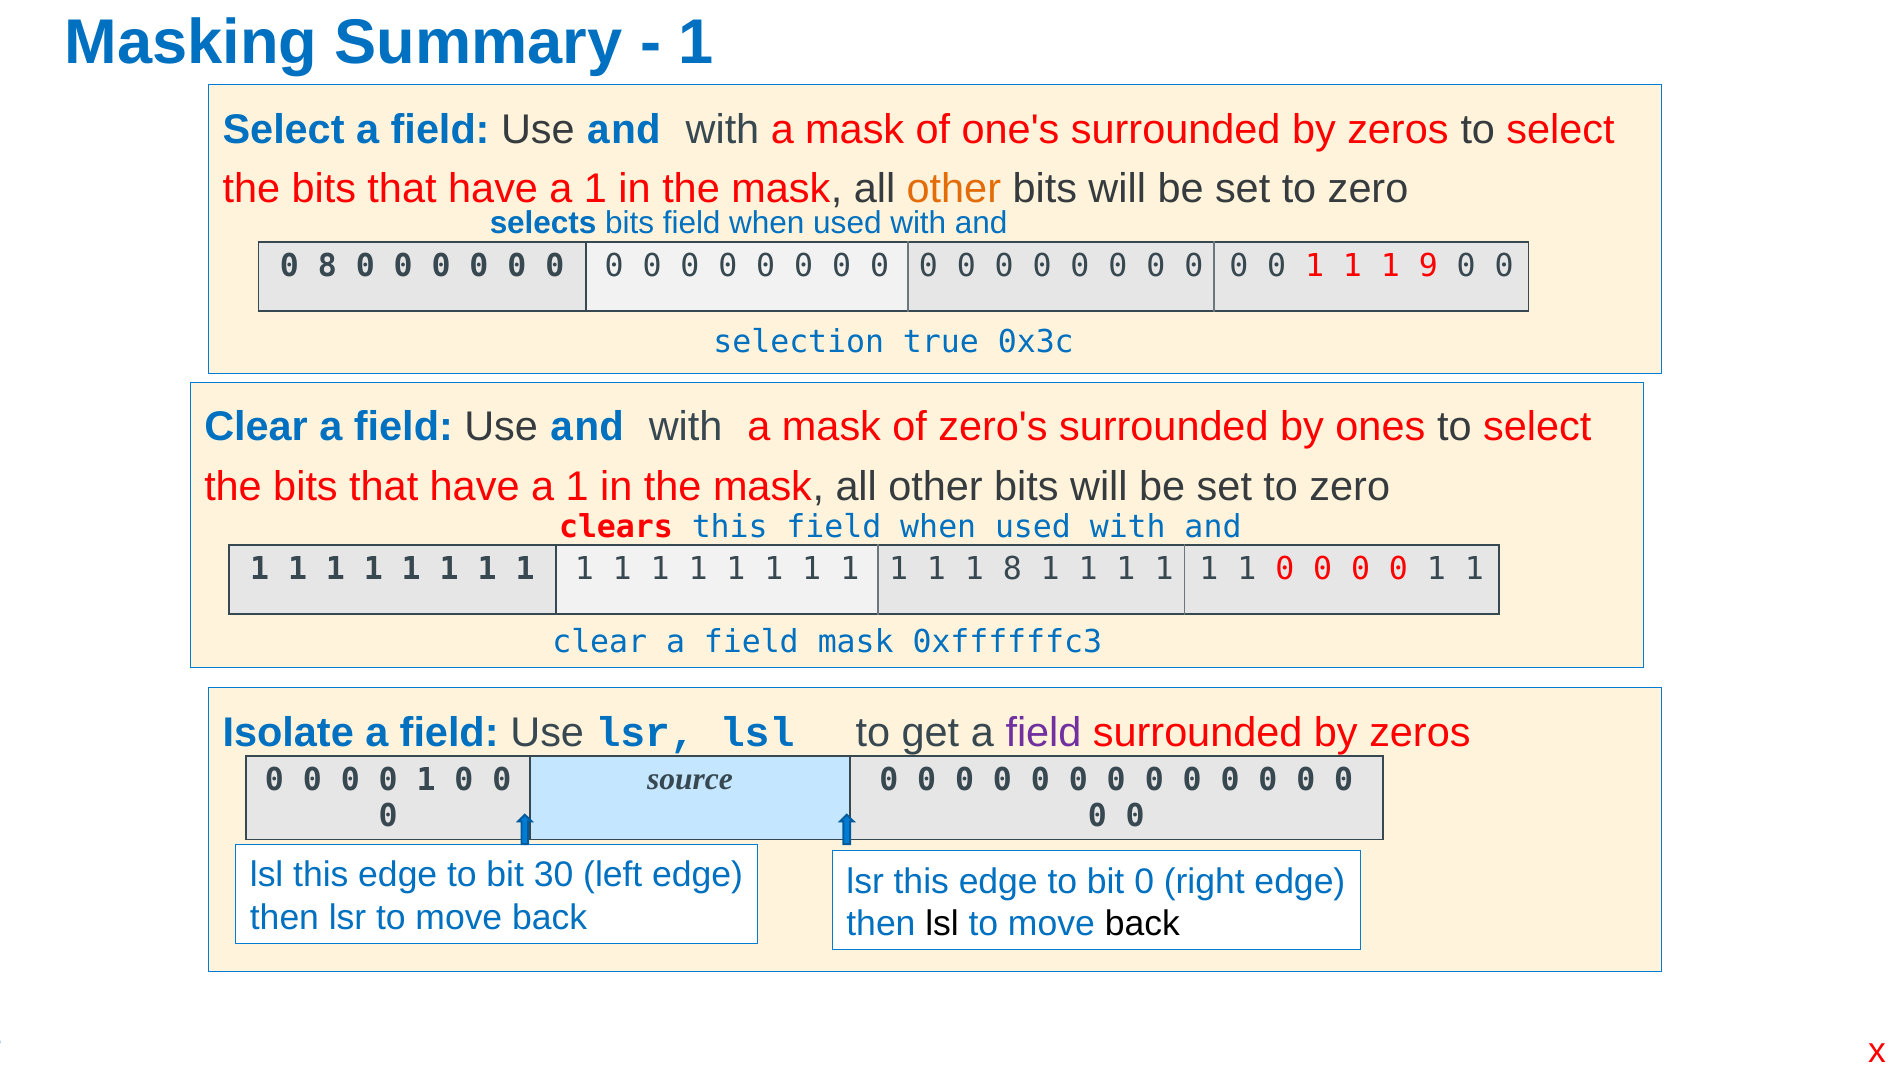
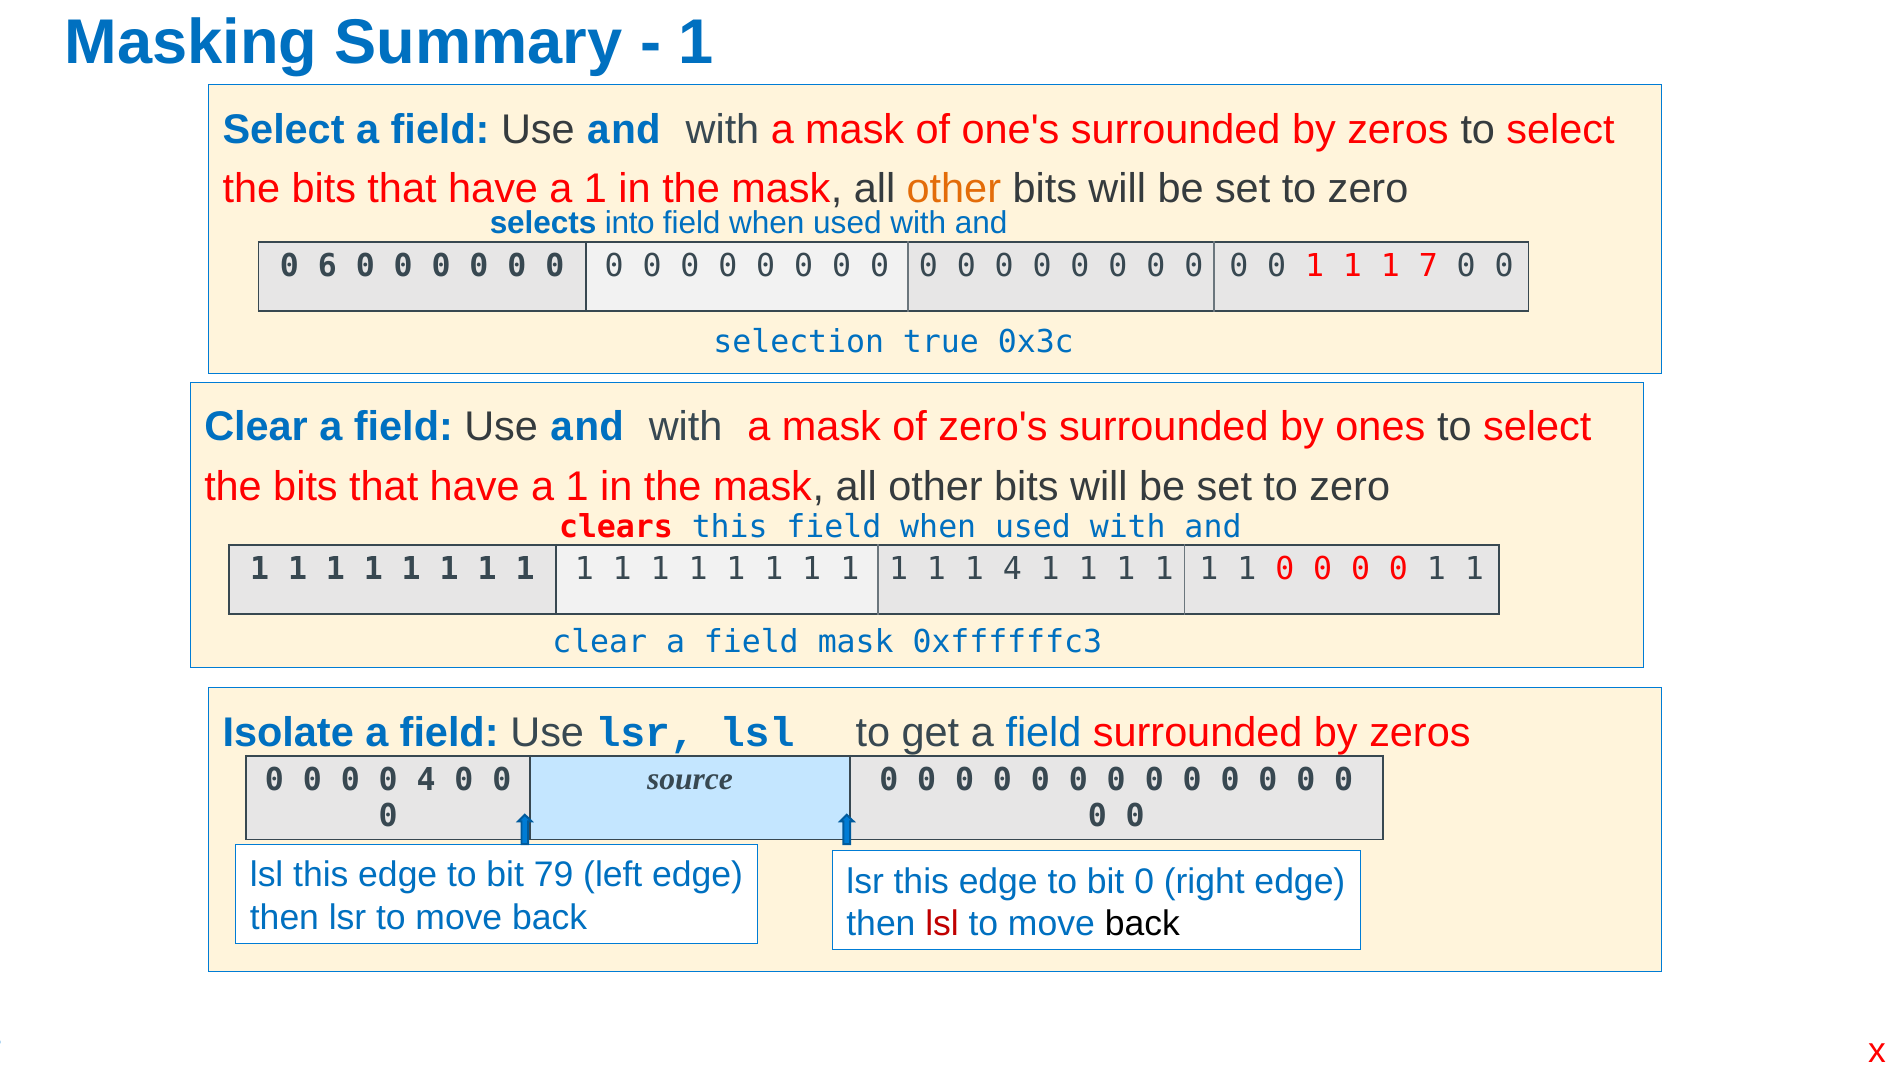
selects bits: bits -> into (630, 223)
0 8: 8 -> 6 (327, 266)
9: 9 -> 7 (1428, 266)
1 8: 8 -> 4 (1012, 569)
field colour: purple -> blue (1043, 733)
1: 1 -> 4 (426, 780)
30: 30 -> 79 (554, 875)
lsl colour: black -> red (942, 924)
